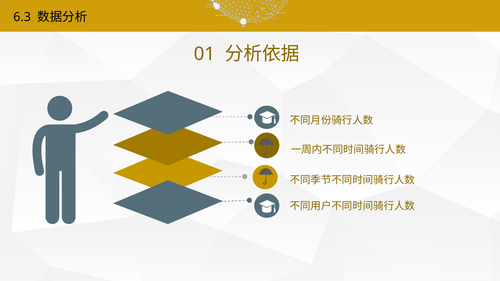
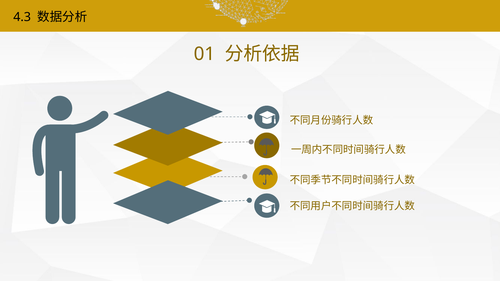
6.3: 6.3 -> 4.3 (22, 17)
